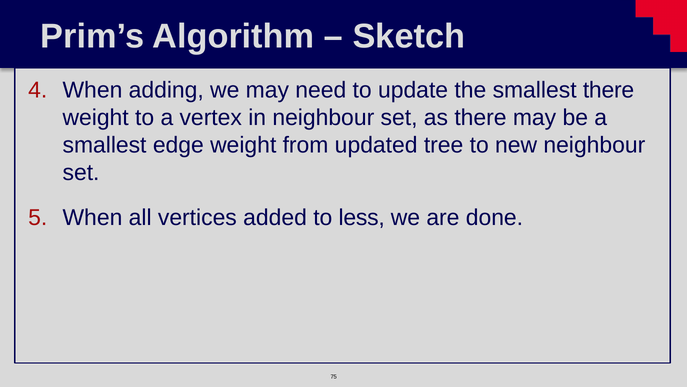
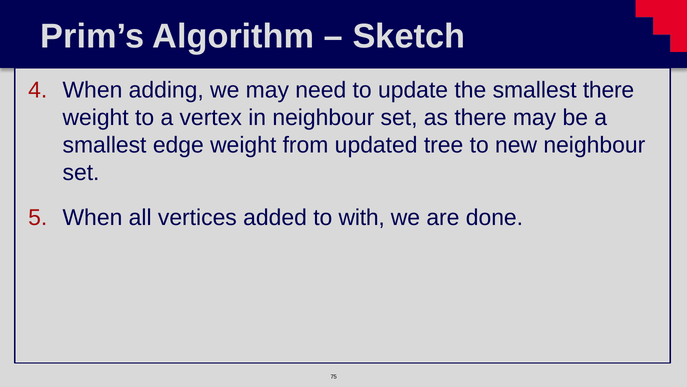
less: less -> with (362, 217)
